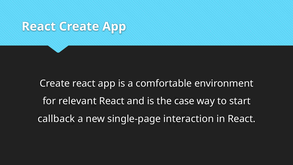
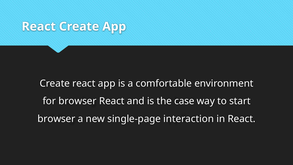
for relevant: relevant -> browser (78, 101)
callback: callback -> browser (56, 119)
